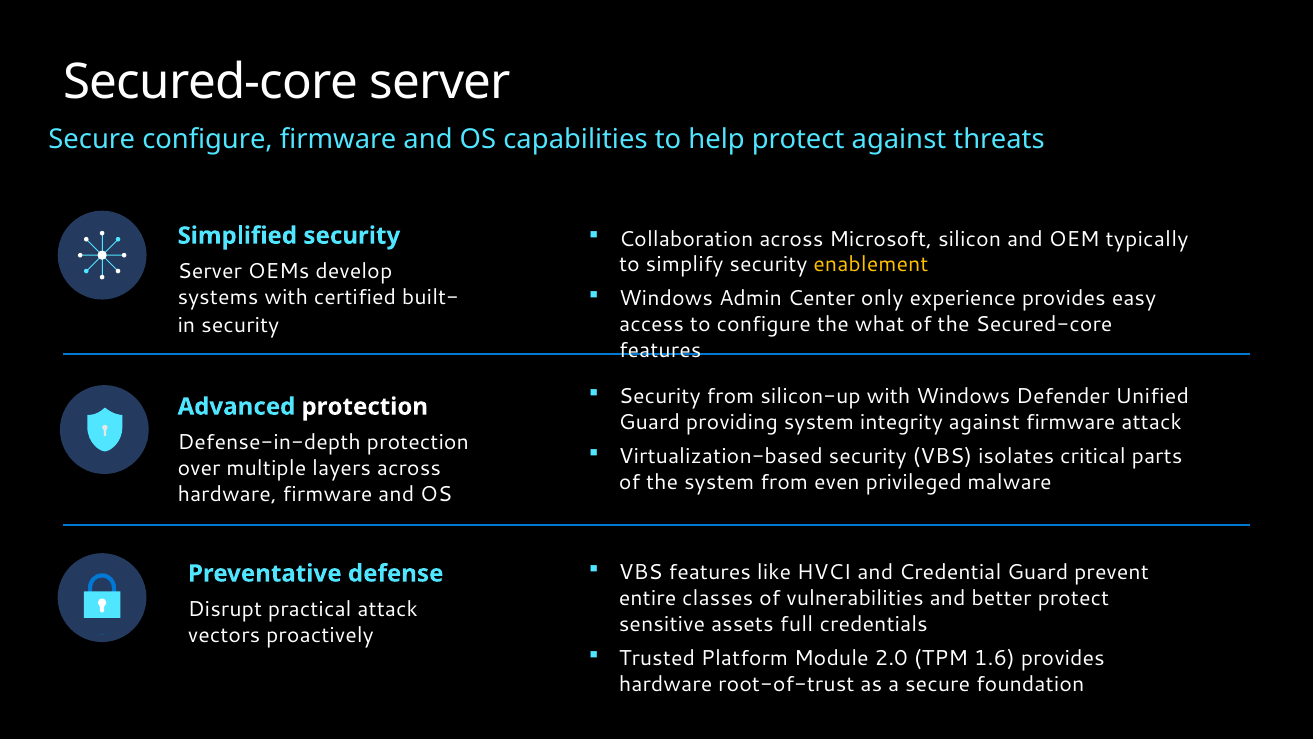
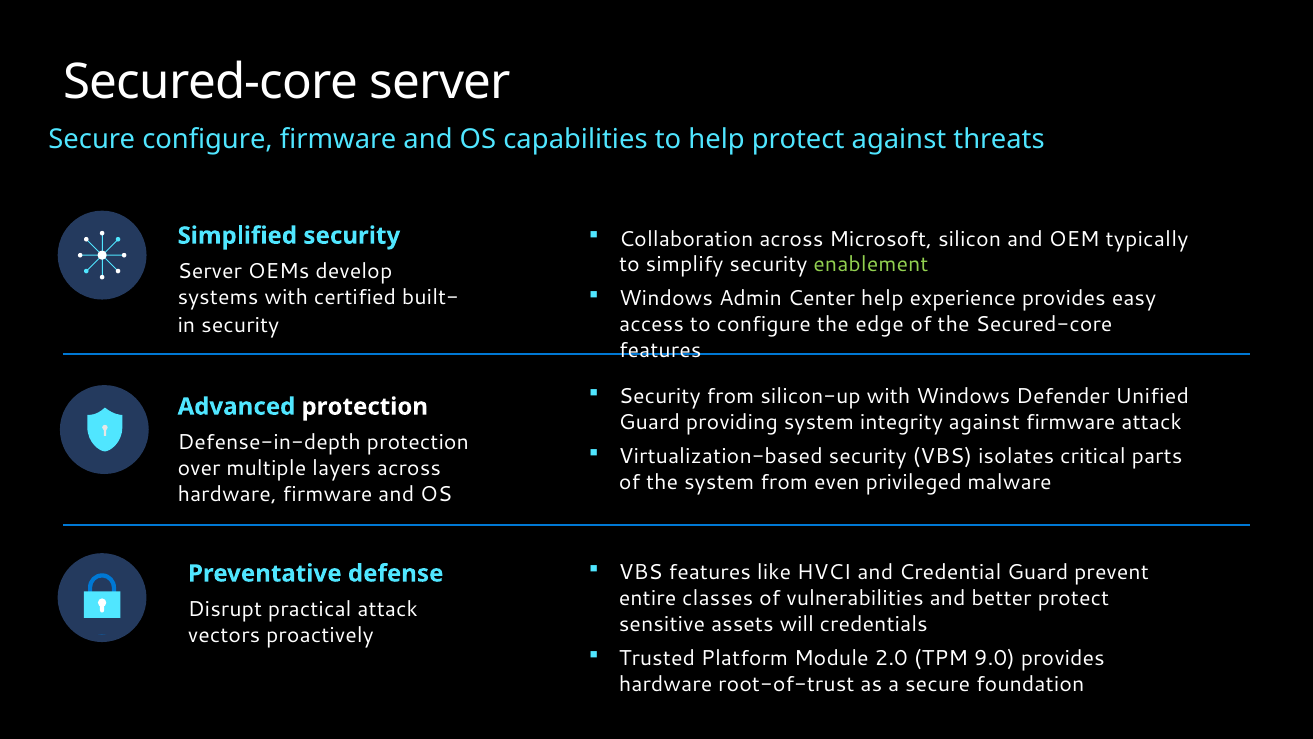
enablement colour: yellow -> light green (871, 265)
Center only: only -> help (882, 299)
what: what -> edge (880, 325)
full: full -> will (797, 624)
1.6: 1.6 -> 9.0 (994, 658)
